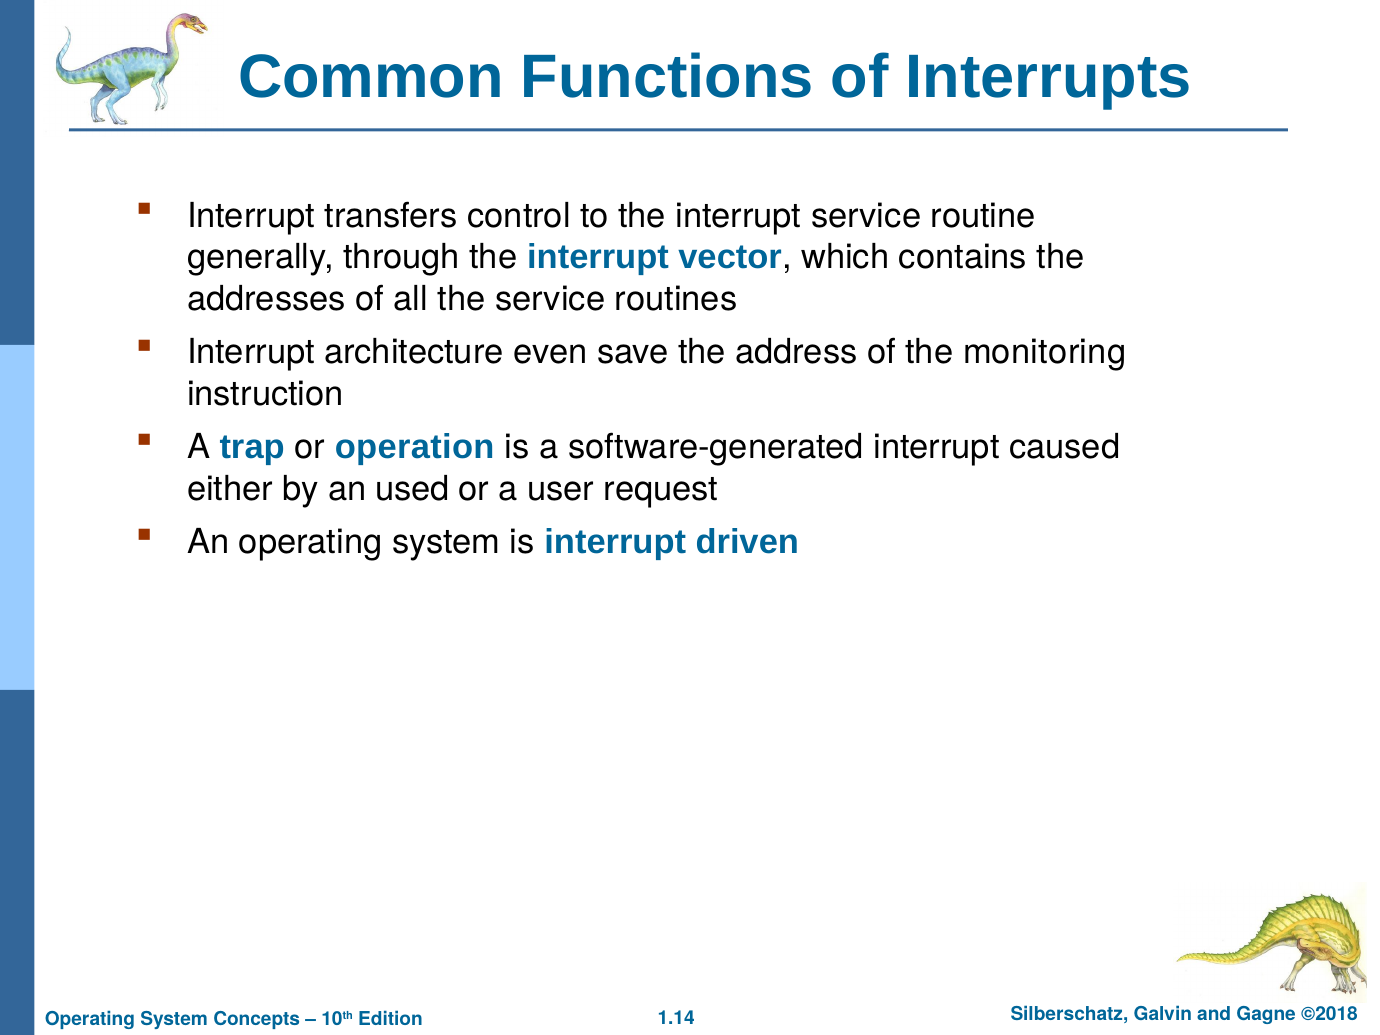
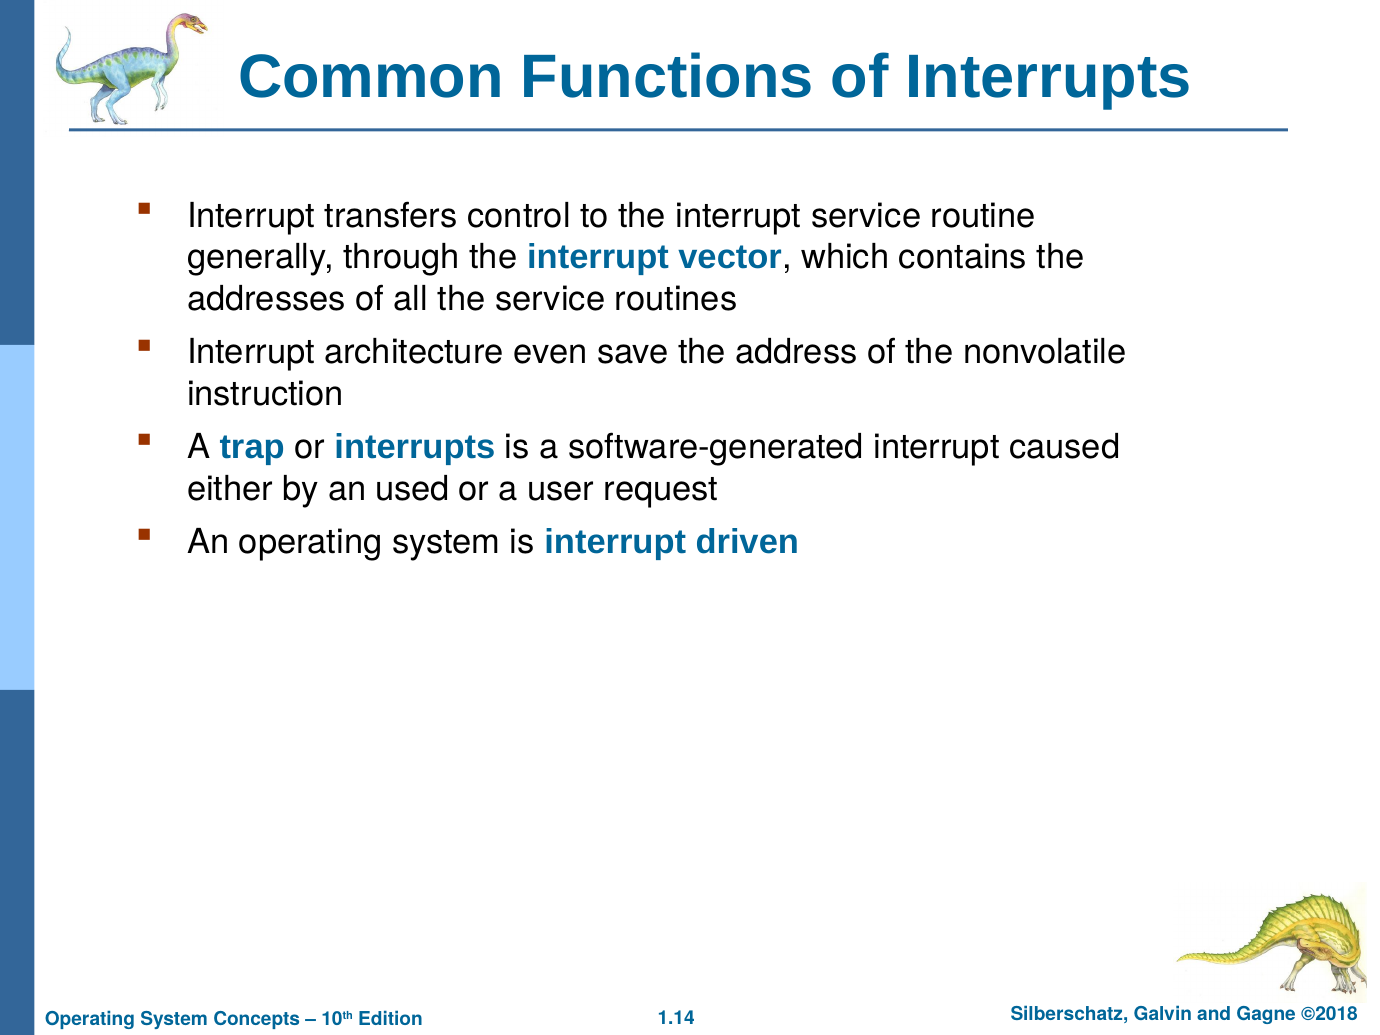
monitoring: monitoring -> nonvolatile (1045, 352)
or operation: operation -> interrupts (415, 447)
